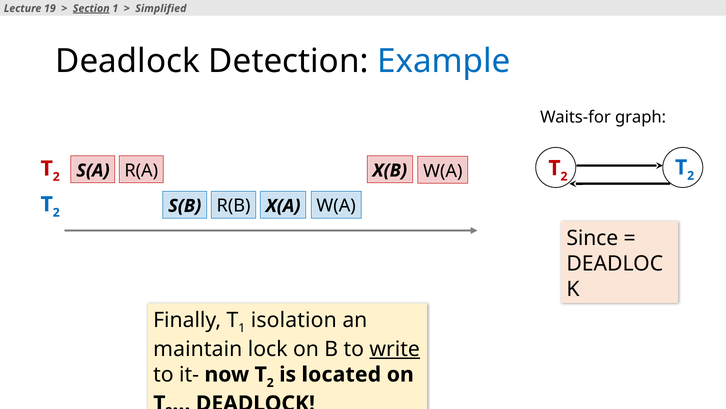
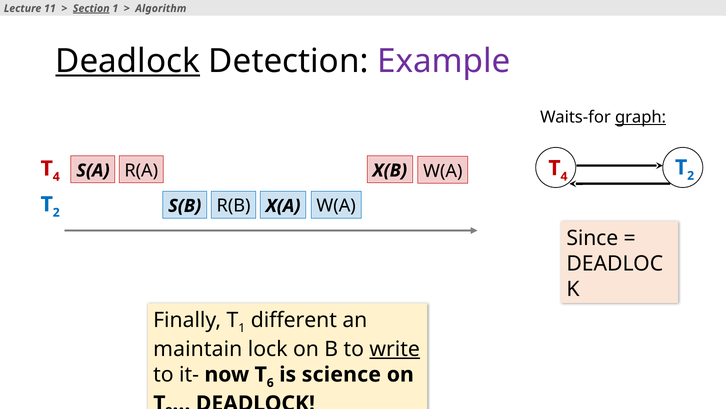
19: 19 -> 11 (50, 8)
Simplified: Simplified -> Algorithm (161, 8)
Deadlock underline: none -> present (128, 61)
Example colour: blue -> purple (444, 61)
graph underline: none -> present (641, 117)
2: 2 -> 4 (564, 176)
2: 2 -> 4 (56, 177)
isolation: isolation -> different (294, 320)
2: 2 -> 6 (270, 382)
located: located -> science (341, 374)
